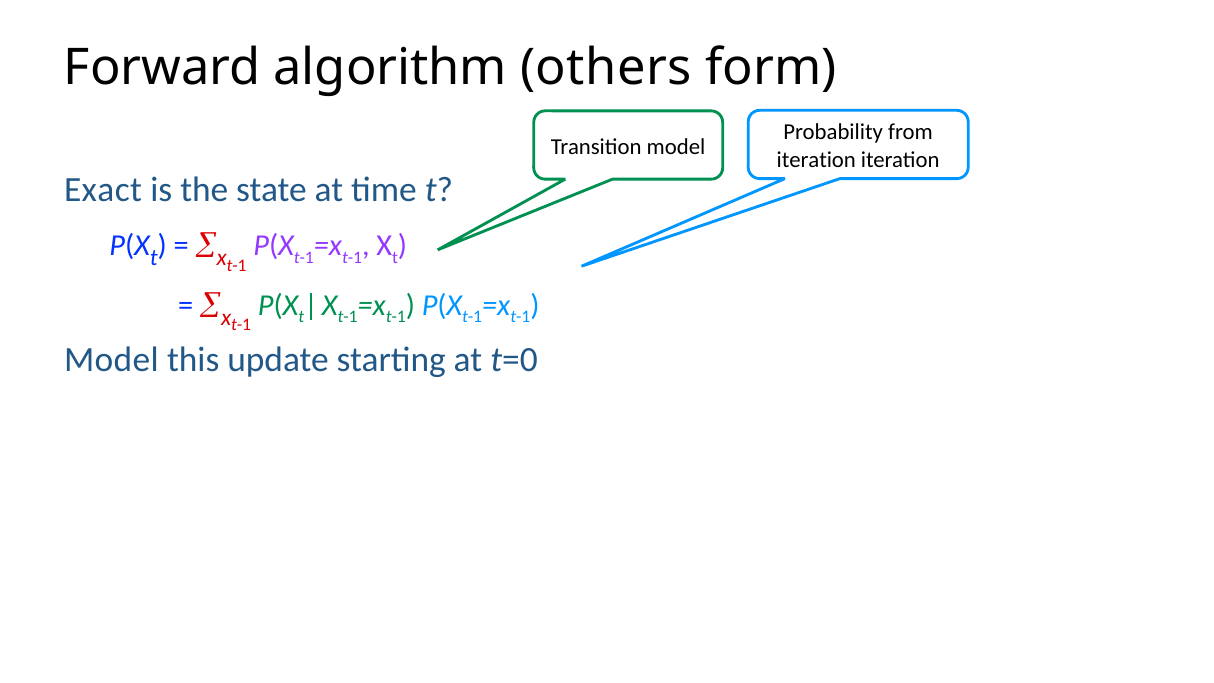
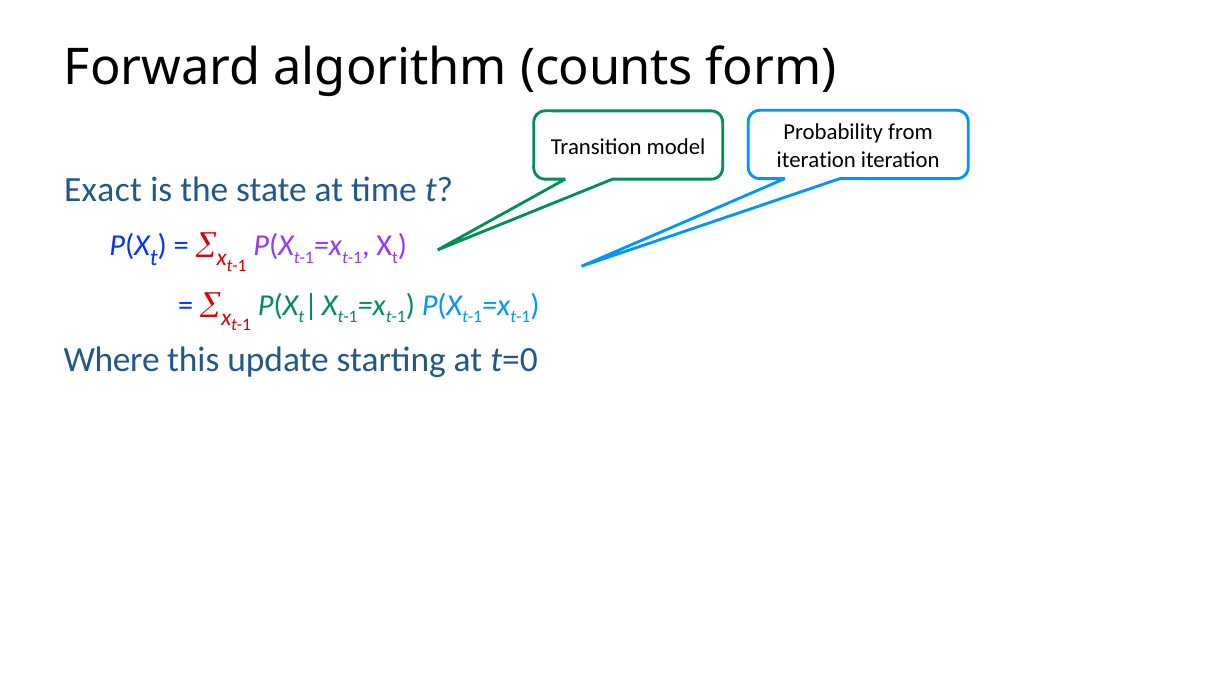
others: others -> counts (607, 68)
Model: Model -> Where (112, 360)
